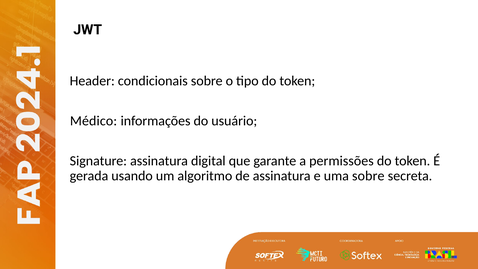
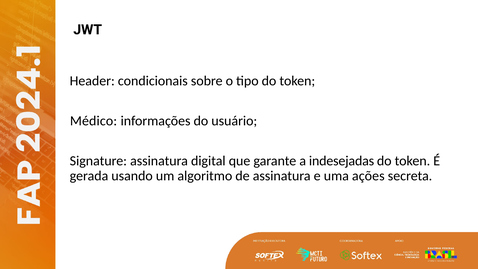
permissões: permissões -> indesejadas (342, 161)
uma sobre: sobre -> ações (368, 176)
